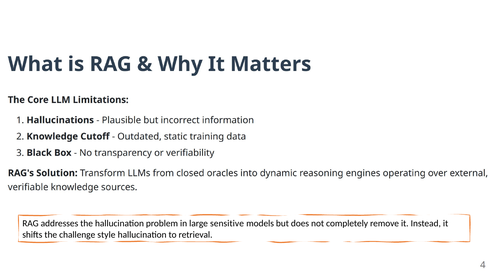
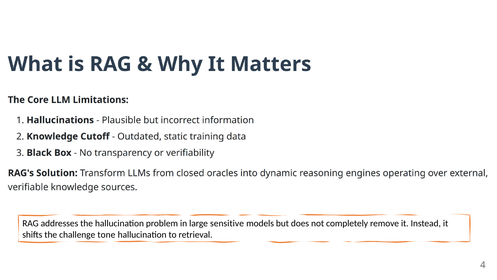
style: style -> tone (106, 234)
